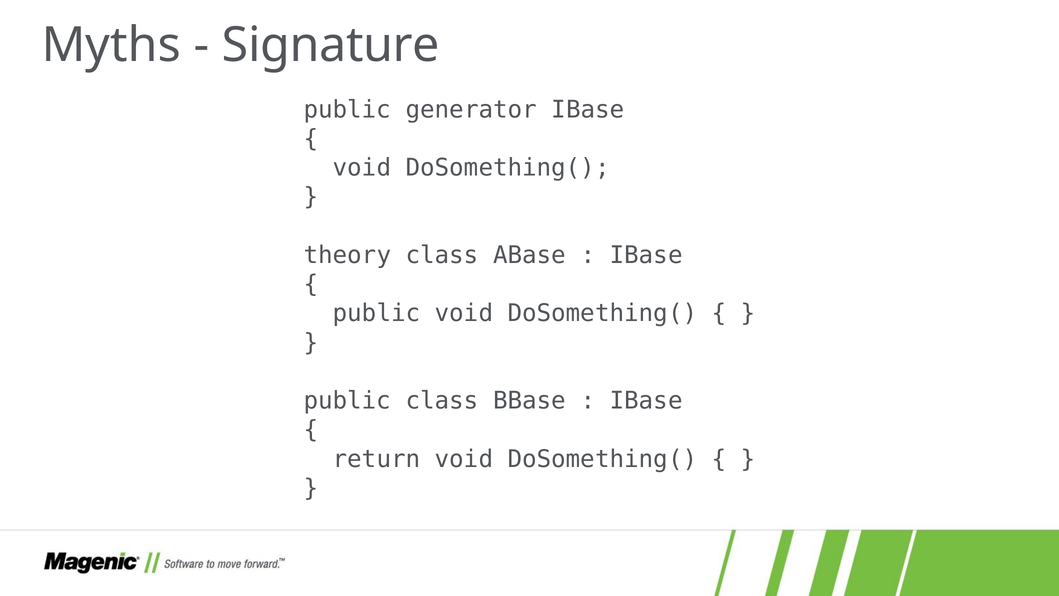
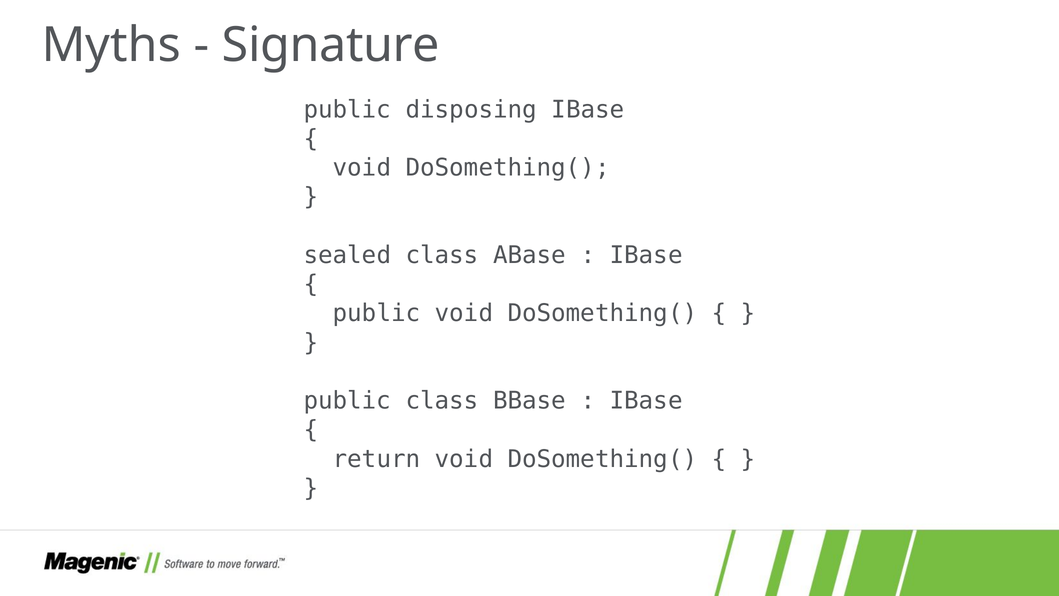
generator: generator -> disposing (471, 110)
theory: theory -> sealed (347, 255)
